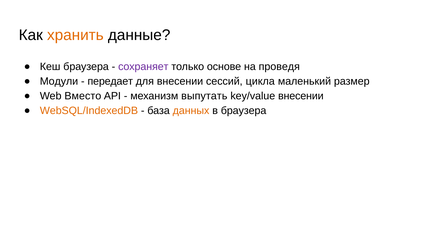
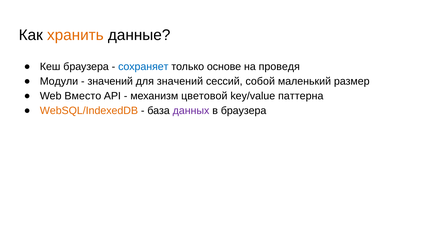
сохраняет colour: purple -> blue (143, 67)
передает: передает -> значений (110, 81)
для внесении: внесении -> значений (180, 81)
цикла: цикла -> собой (260, 81)
выпутать: выпутать -> цветовой (204, 96)
key/value внесении: внесении -> паттерна (301, 96)
данных colour: orange -> purple (191, 111)
